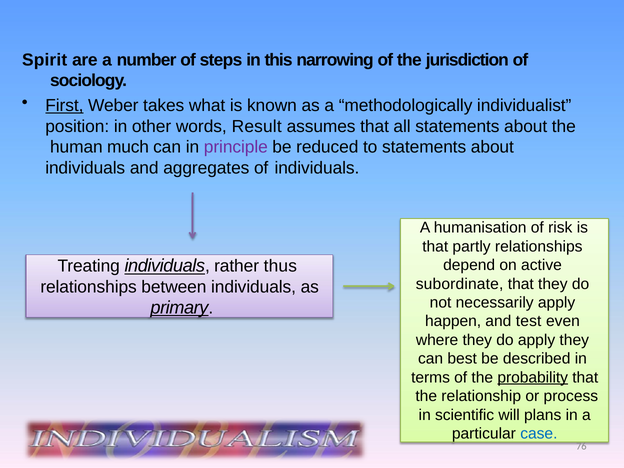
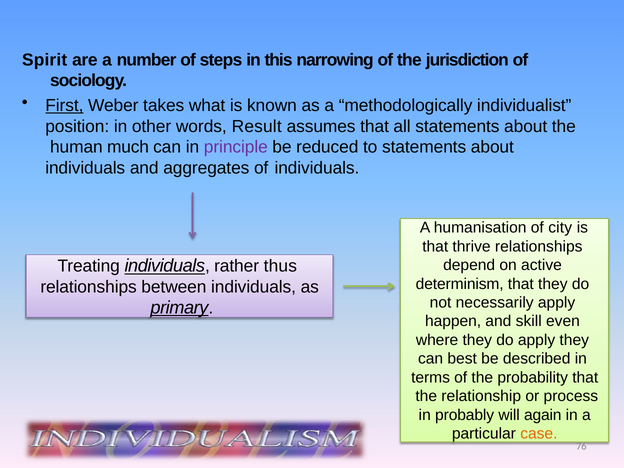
risk: risk -> city (560, 228)
partly: partly -> thrive (472, 246)
subordinate: subordinate -> determinism (460, 284)
test: test -> skill (529, 321)
probability underline: present -> none (533, 377)
scientific: scientific -> probably (465, 415)
plans: plans -> again (543, 415)
case colour: blue -> orange (539, 434)
